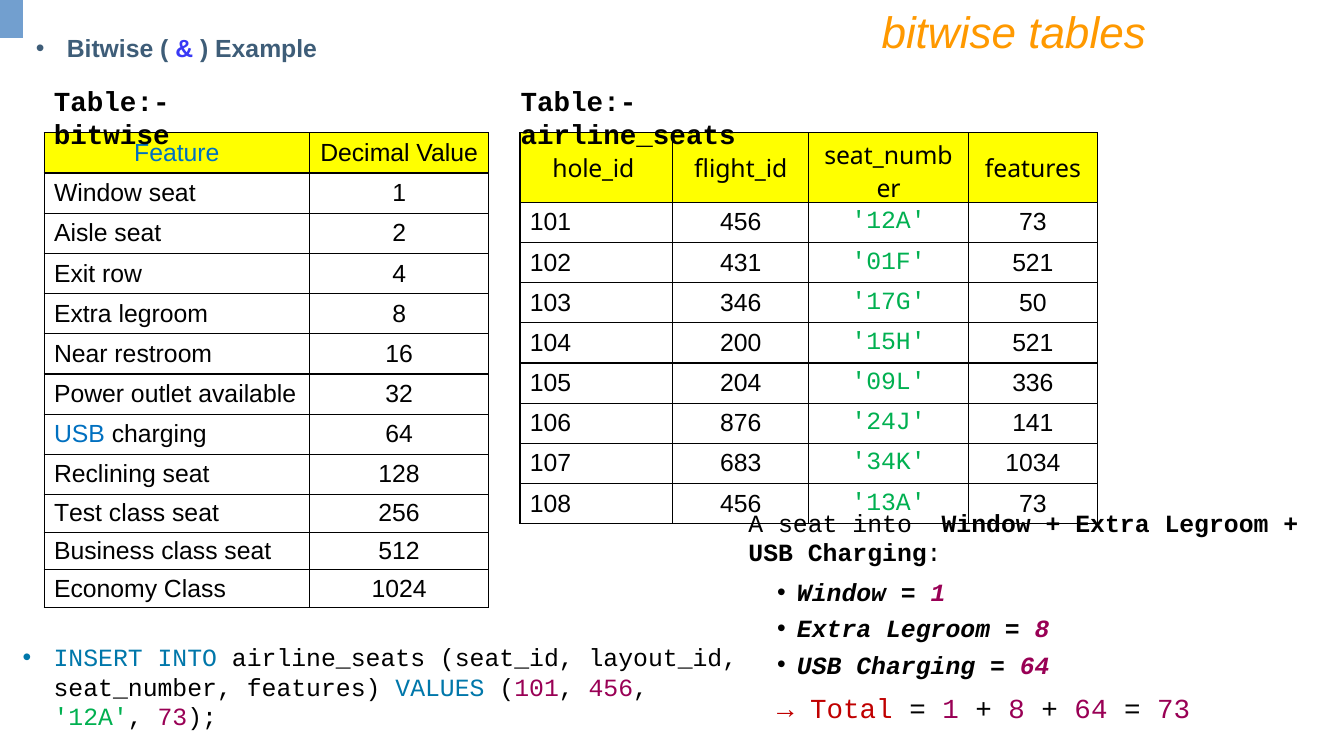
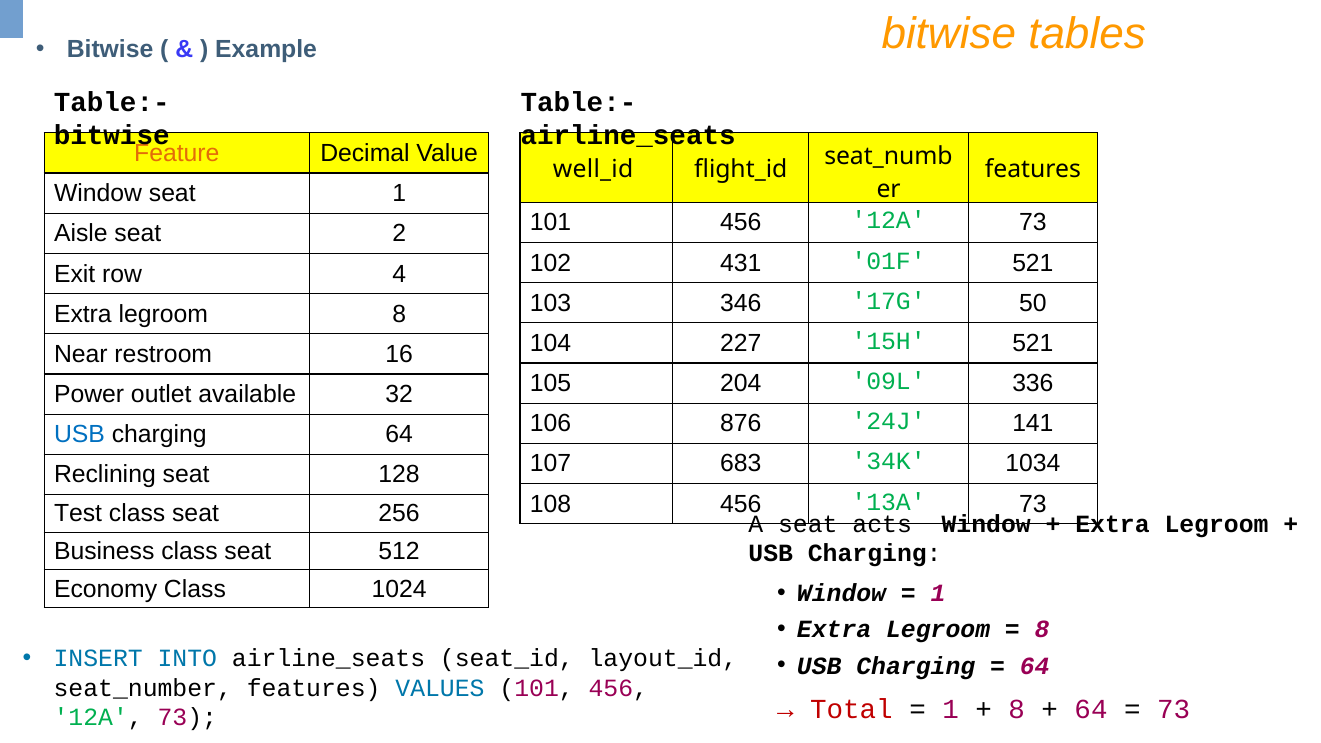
Feature colour: blue -> orange (177, 153)
hole_id: hole_id -> well_id (593, 169)
200: 200 -> 227 (741, 343)
seat into: into -> acts (882, 524)
